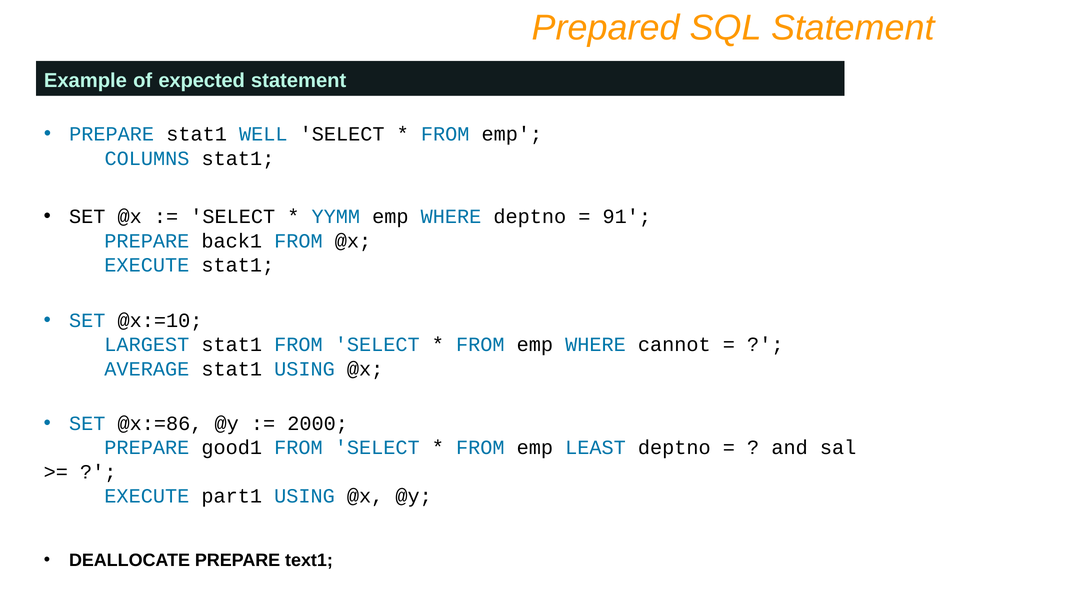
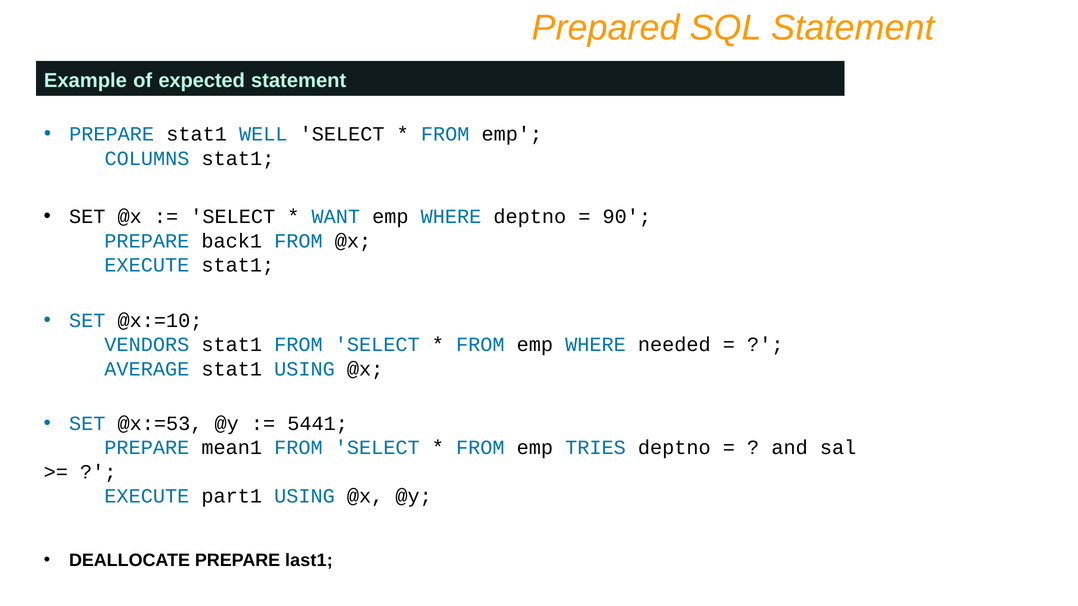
YYMM: YYMM -> WANT (336, 217)
91: 91 -> 90 (627, 217)
LARGEST: LARGEST -> VENDORS (147, 345)
cannot: cannot -> needed (674, 345)
@x:=86: @x:=86 -> @x:=53 (160, 424)
2000: 2000 -> 5441 (318, 424)
good1: good1 -> mean1 (232, 448)
LEAST: LEAST -> TRIES (596, 448)
text1: text1 -> last1 (309, 561)
